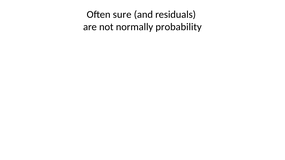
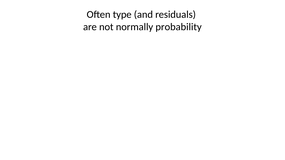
sure: sure -> type (122, 14)
